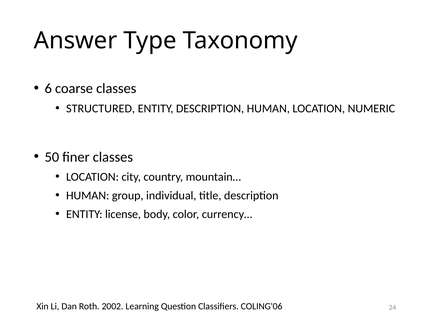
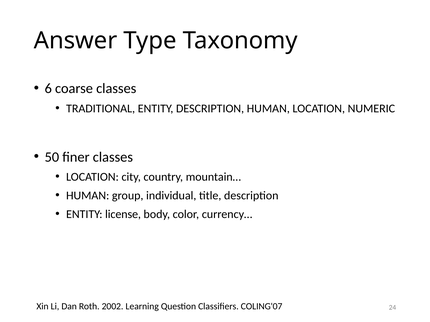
STRUCTURED: STRUCTURED -> TRADITIONAL (101, 109)
COLING'06: COLING'06 -> COLING'07 (262, 307)
